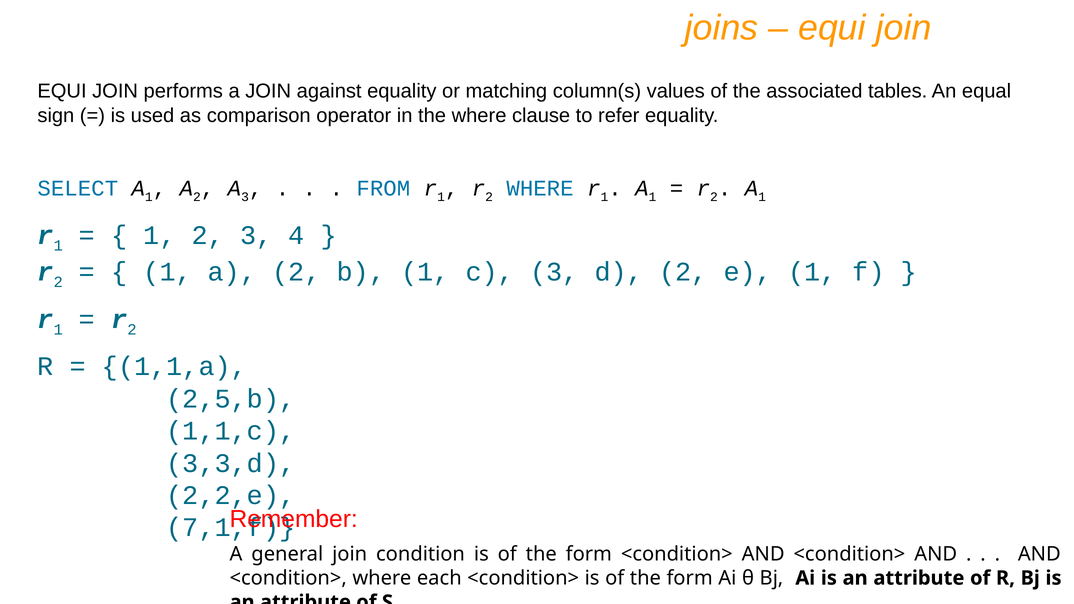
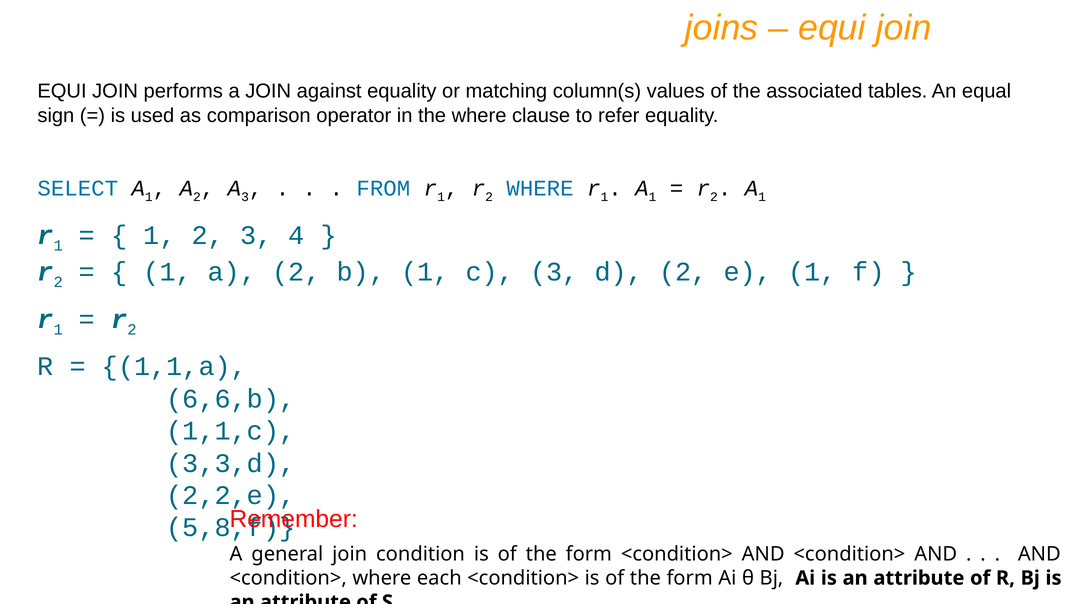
2,5,b: 2,5,b -> 6,6,b (231, 399)
7,1,f: 7,1,f -> 5,8,f (231, 528)
